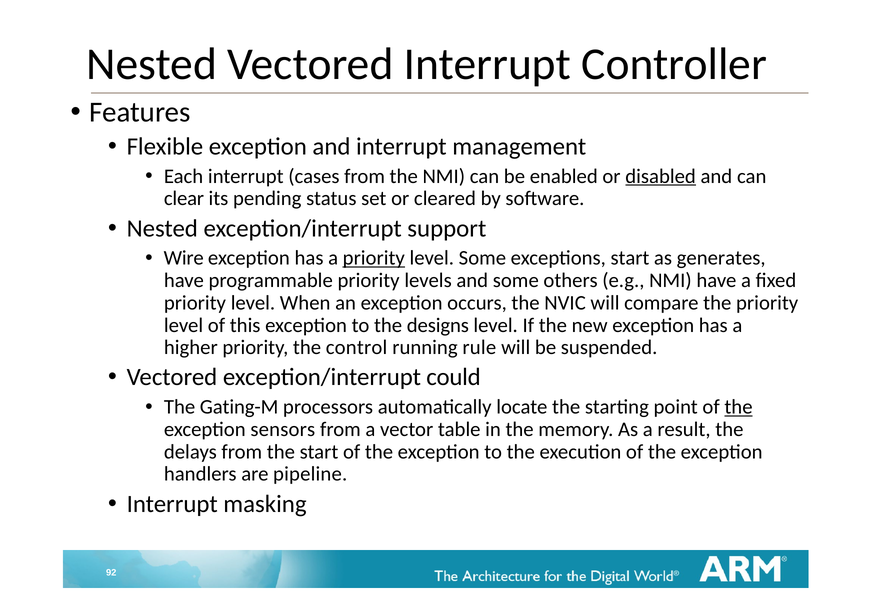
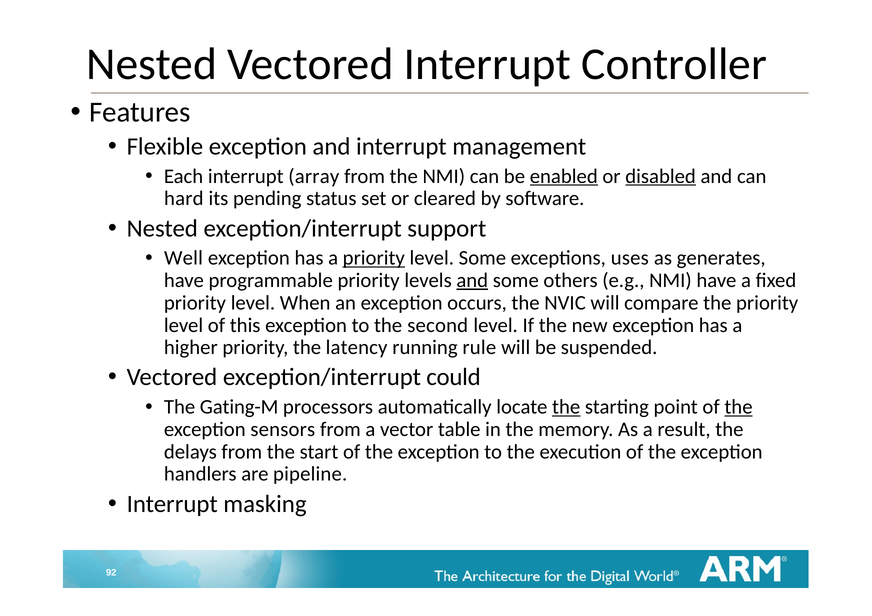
cases: cases -> array (314, 176)
enabled underline: none -> present (564, 176)
clear: clear -> hard (184, 199)
Wire: Wire -> Well (183, 258)
exceptions start: start -> uses (630, 258)
and underline: none -> present (472, 281)
designs: designs -> second (438, 325)
control: control -> latency (357, 348)
the underline: none -> present (566, 407)
